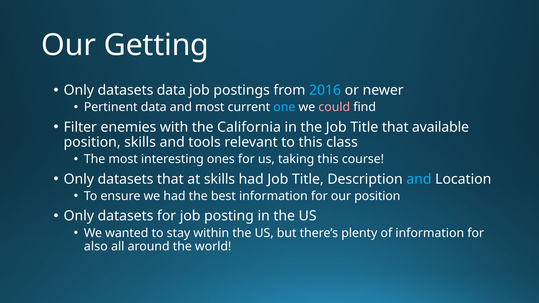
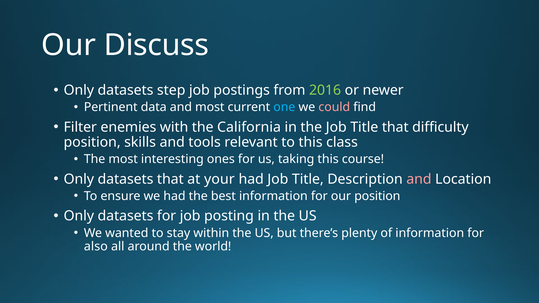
Getting: Getting -> Discuss (156, 45)
datasets data: data -> step (171, 90)
2016 colour: light blue -> light green (325, 90)
available: available -> difficulty (440, 127)
at skills: skills -> your (219, 179)
and colour: light blue -> pink (419, 179)
